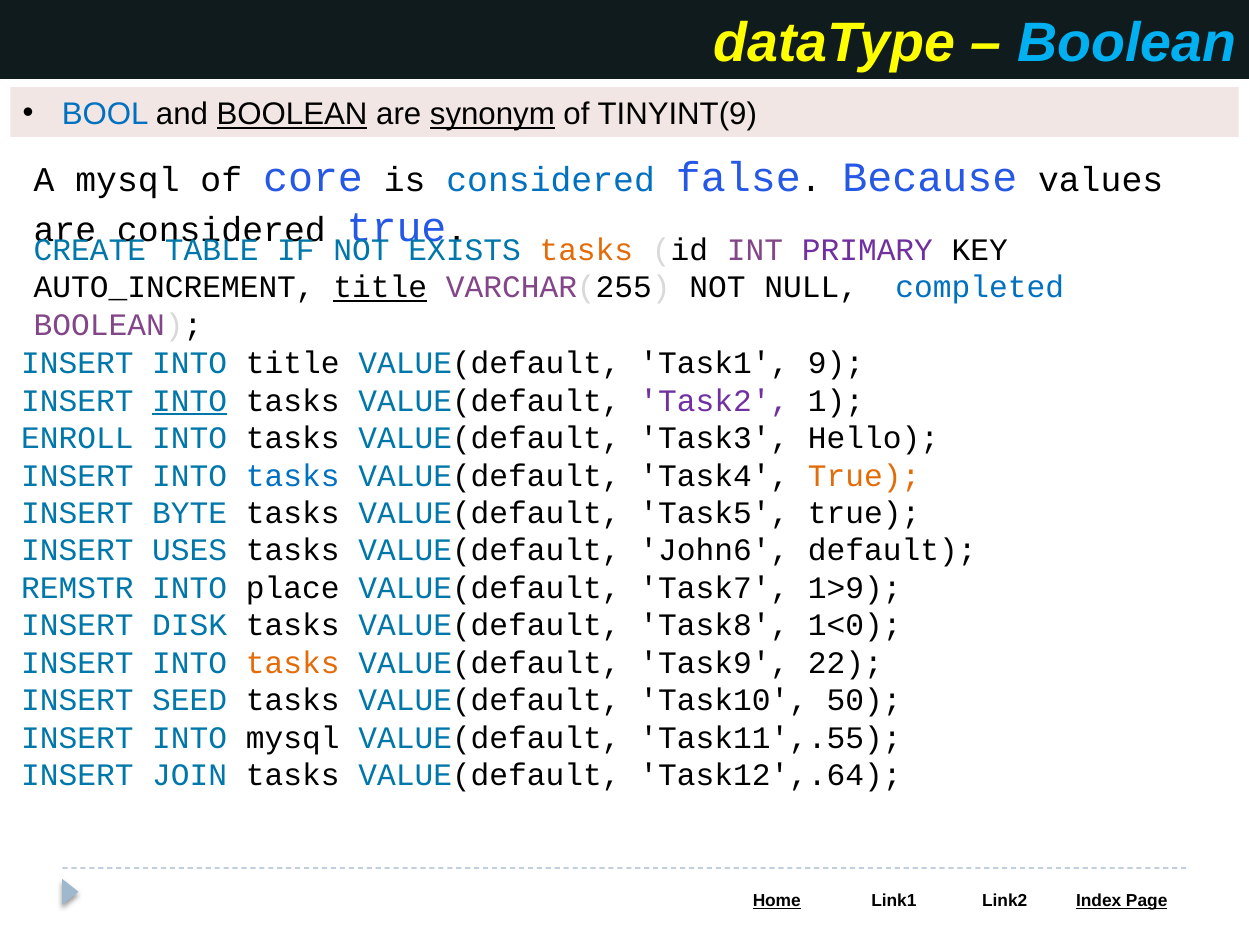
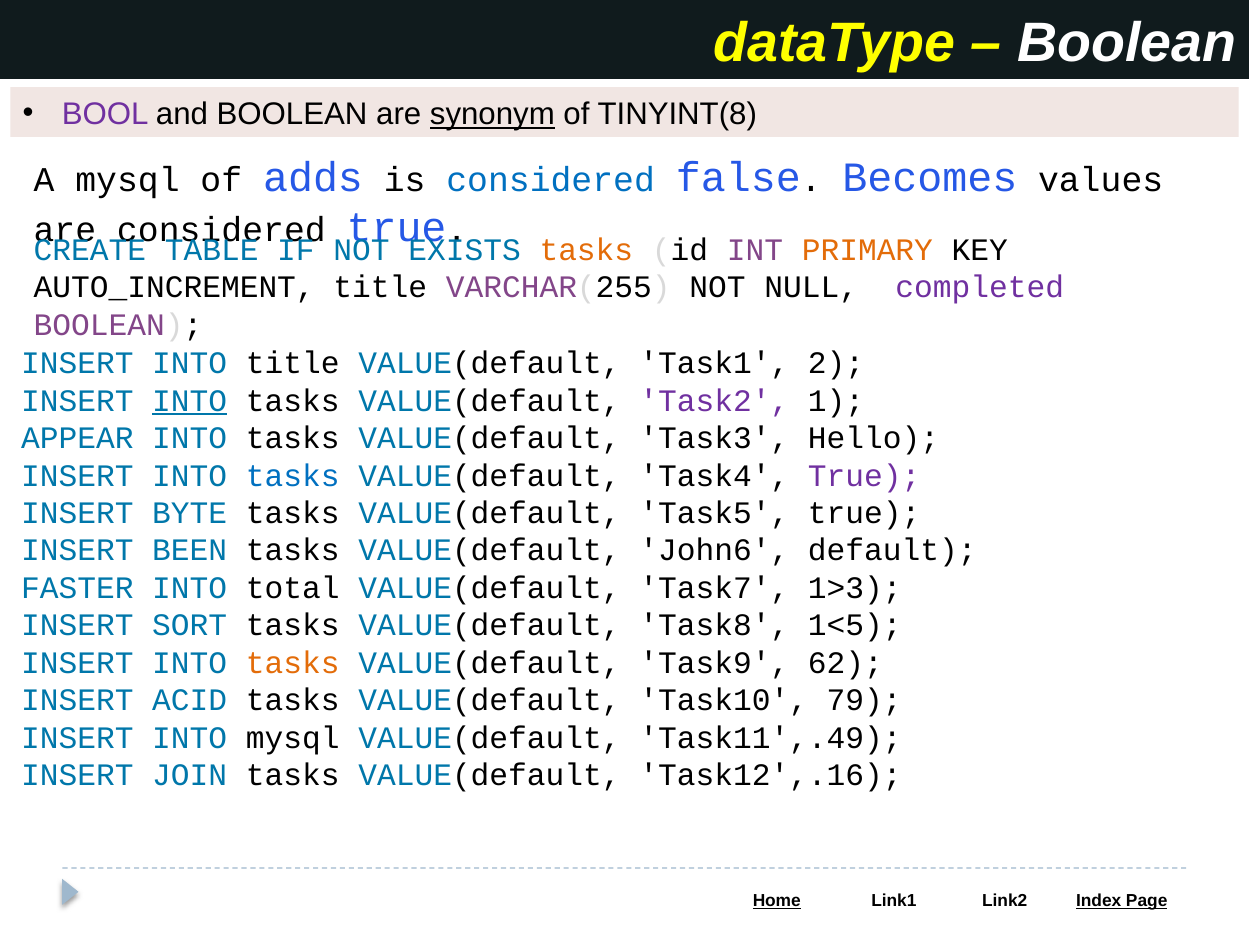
Boolean colour: light blue -> white (1127, 43)
BOOL colour: blue -> purple (105, 114)
BOOLEAN underline: present -> none (292, 114)
TINYINT(9: TINYINT(9 -> TINYINT(8 (677, 114)
core: core -> adds (313, 178)
Because: Because -> Becomes (930, 178)
PRIMARY colour: purple -> orange (867, 250)
title underline: present -> none (380, 287)
completed colour: blue -> purple (980, 287)
9: 9 -> 2 (836, 363)
ENROLL: ENROLL -> APPEAR (77, 438)
True colour: orange -> purple (864, 476)
USES: USES -> BEEN (190, 551)
REMSTR: REMSTR -> FASTER (77, 588)
place: place -> total (293, 588)
1>9: 1>9 -> 1>3 (855, 588)
DISK: DISK -> SORT (190, 625)
1<0: 1<0 -> 1<5 (855, 625)
22: 22 -> 62 (845, 663)
SEED: SEED -> ACID (190, 700)
50: 50 -> 79 (864, 700)
Task11',.55: Task11',.55 -> Task11',.49 (770, 738)
Task12',.64: Task12',.64 -> Task12',.16 (770, 775)
